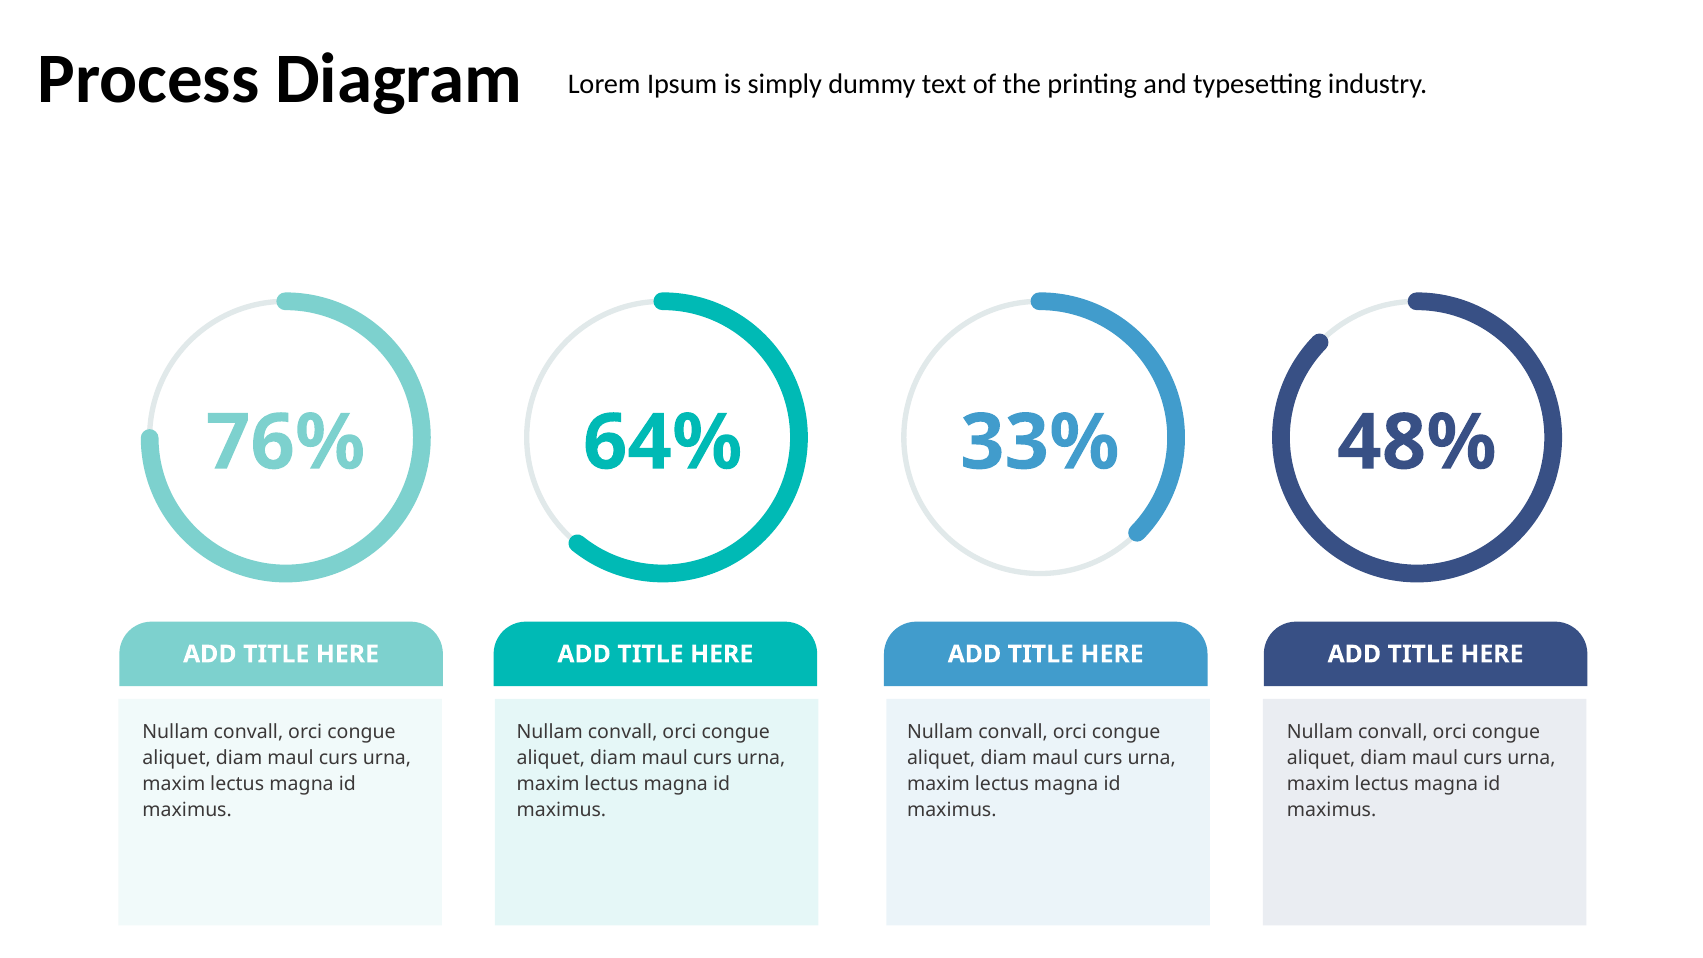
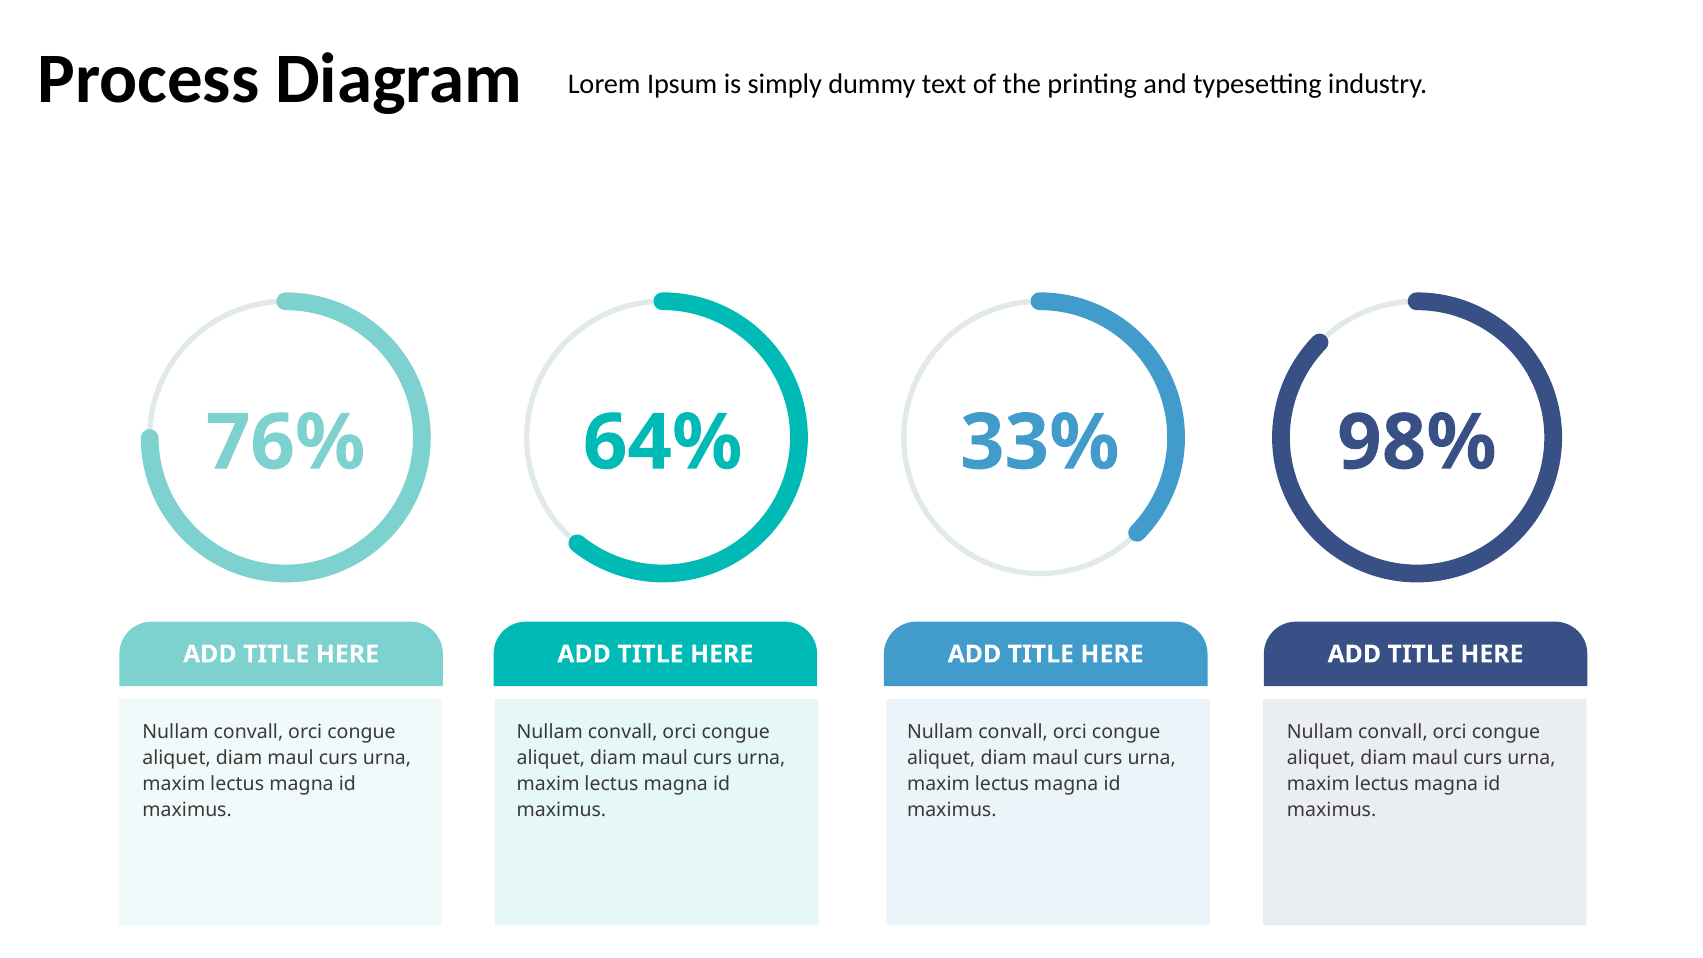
48%: 48% -> 98% (1417, 443)
